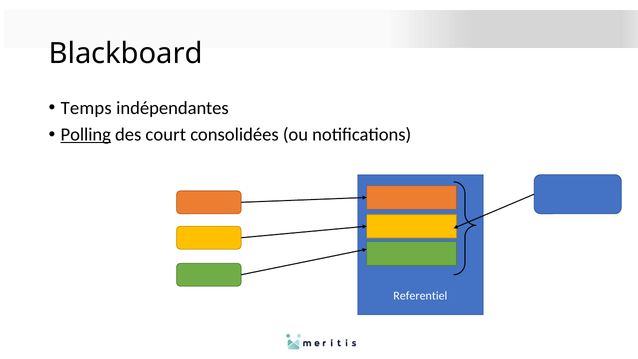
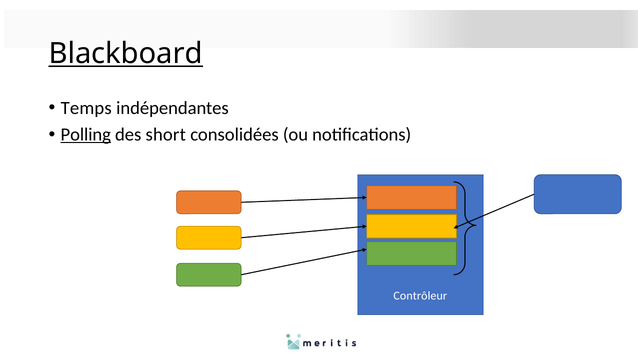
Blackboard underline: none -> present (126, 54)
court: court -> short (166, 135)
Referentiel: Referentiel -> Contrôleur (420, 296)
